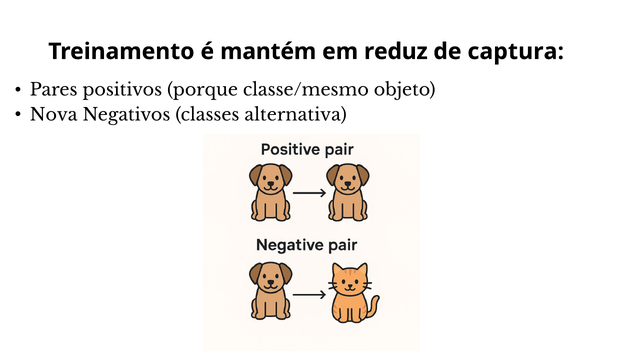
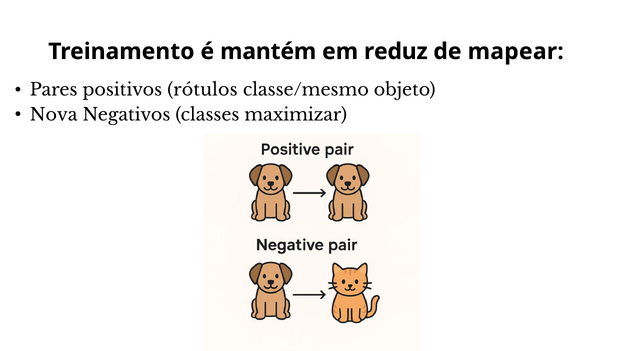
captura: captura -> mapear (516, 51)
porque: porque -> rótulos (202, 90)
alternativa: alternativa -> maximizar (296, 115)
